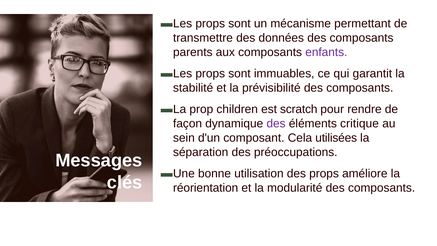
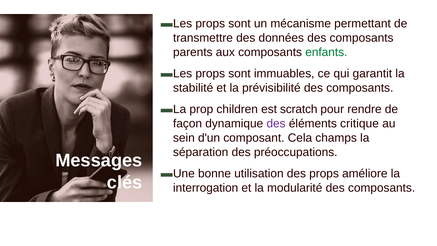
enfants colour: purple -> green (326, 52)
utilisées: utilisées -> champs (336, 138)
réorientation: réorientation -> interrogation (206, 188)
